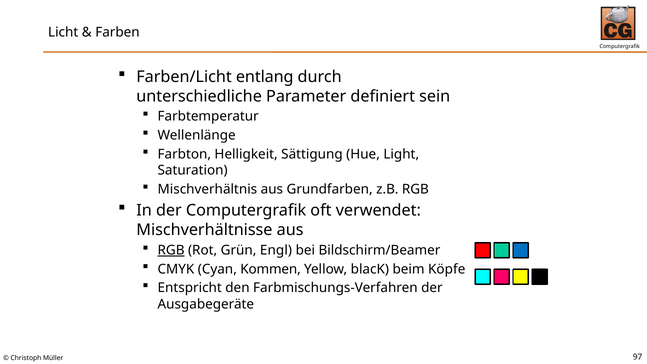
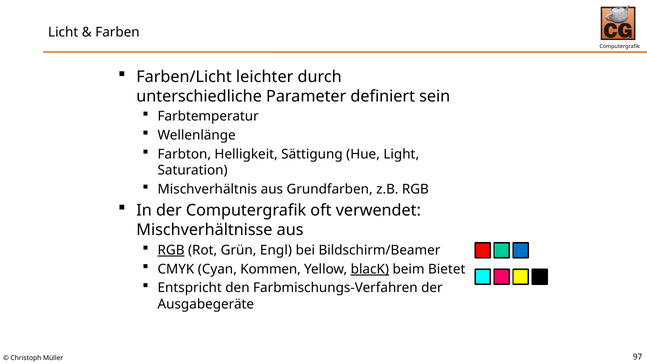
entlang: entlang -> leichter (265, 77)
blacK underline: none -> present (370, 269)
Köpfe: Köpfe -> Bietet (447, 269)
